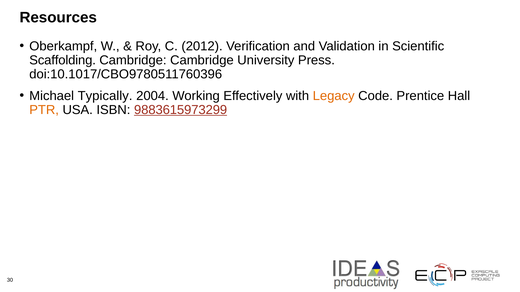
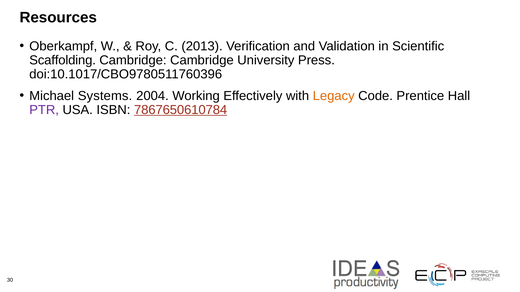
2012: 2012 -> 2013 (202, 46)
Typically: Typically -> Systems (105, 96)
PTR colour: orange -> purple (44, 110)
9883615973299: 9883615973299 -> 7867650610784 (181, 110)
